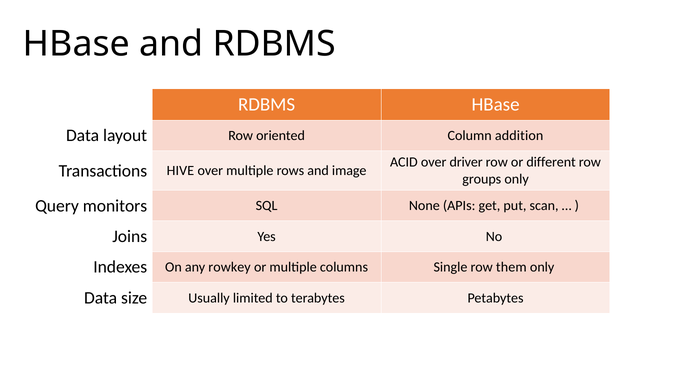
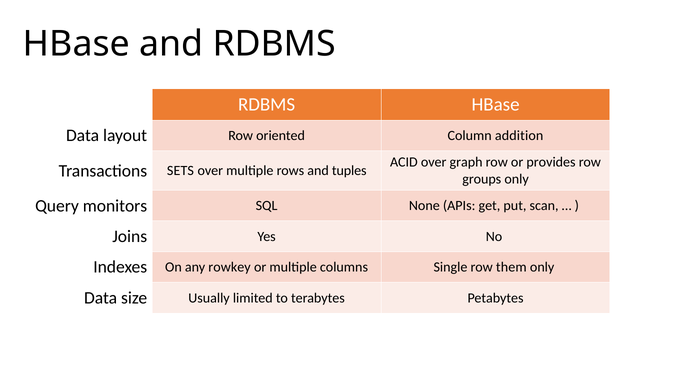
driver: driver -> graph (466, 162)
different: different -> provides (551, 162)
HIVE: HIVE -> SETS (180, 171)
image: image -> tuples (349, 171)
